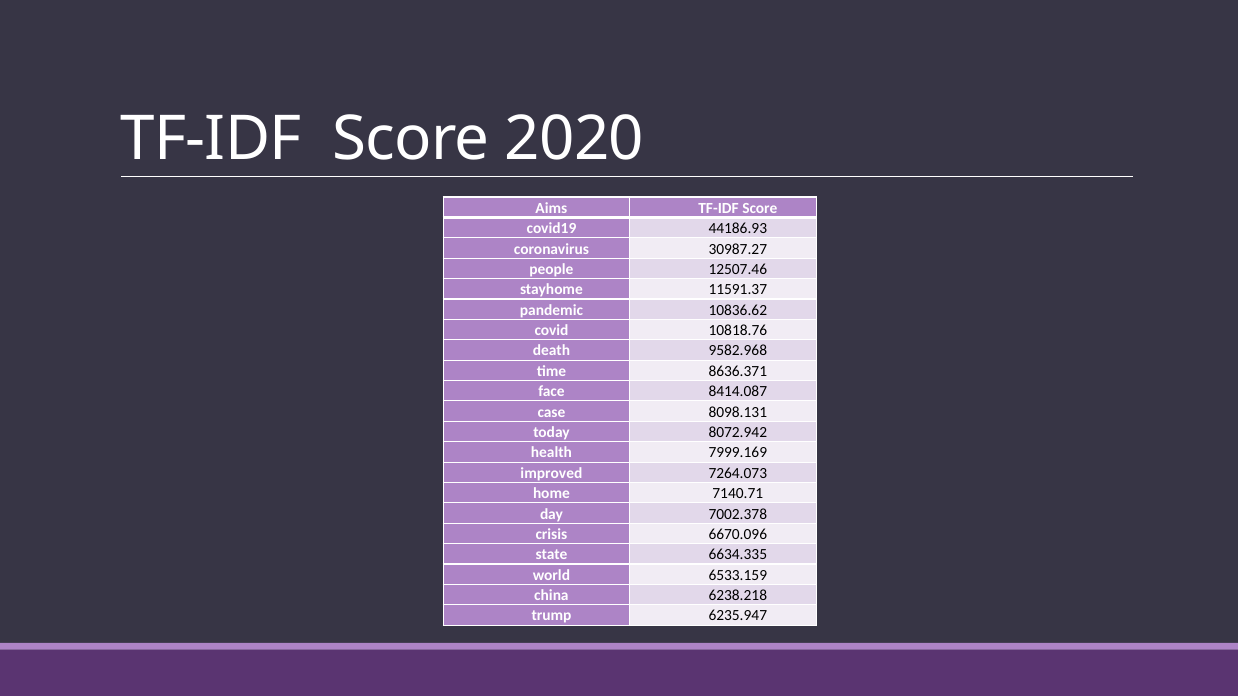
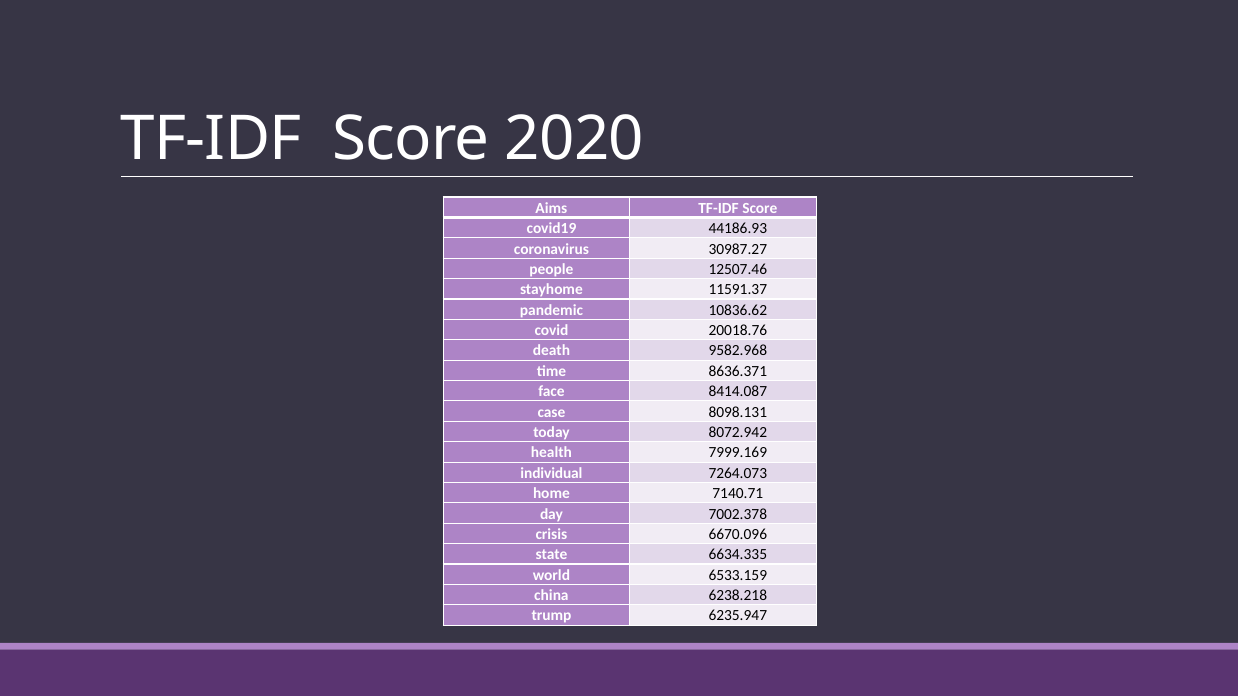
10818.76: 10818.76 -> 20018.76 (738, 331)
improved: improved -> individual (551, 473)
